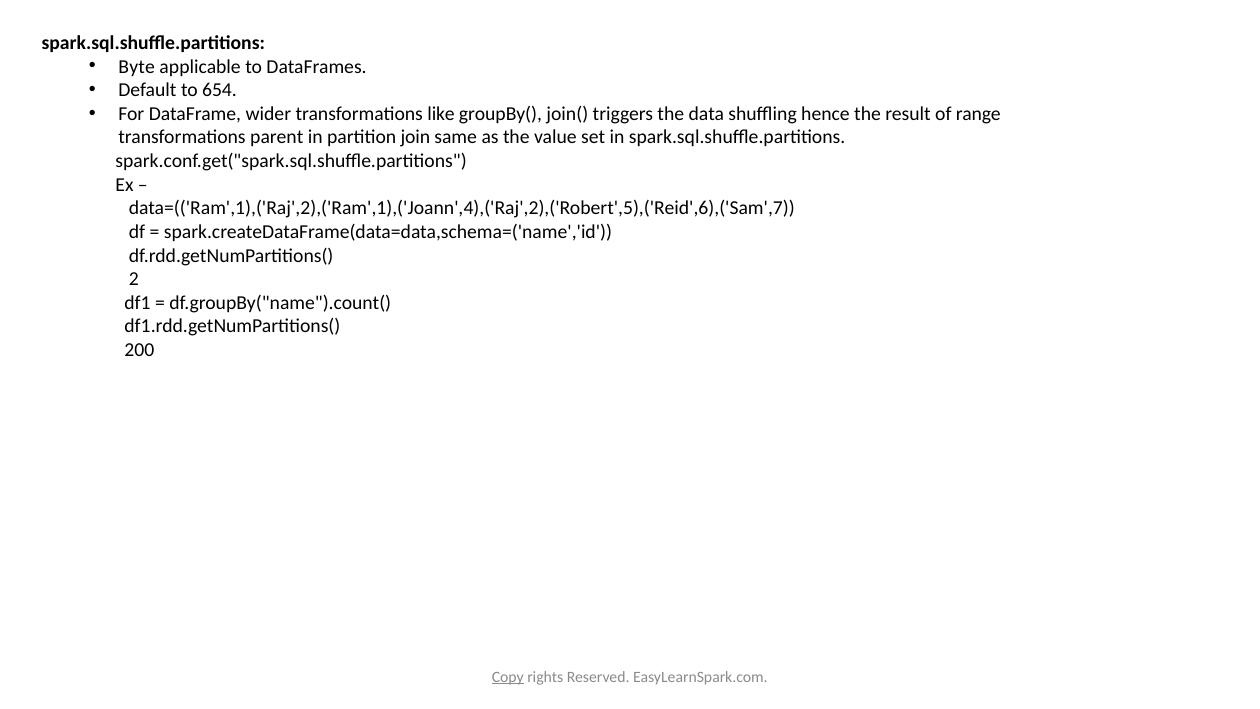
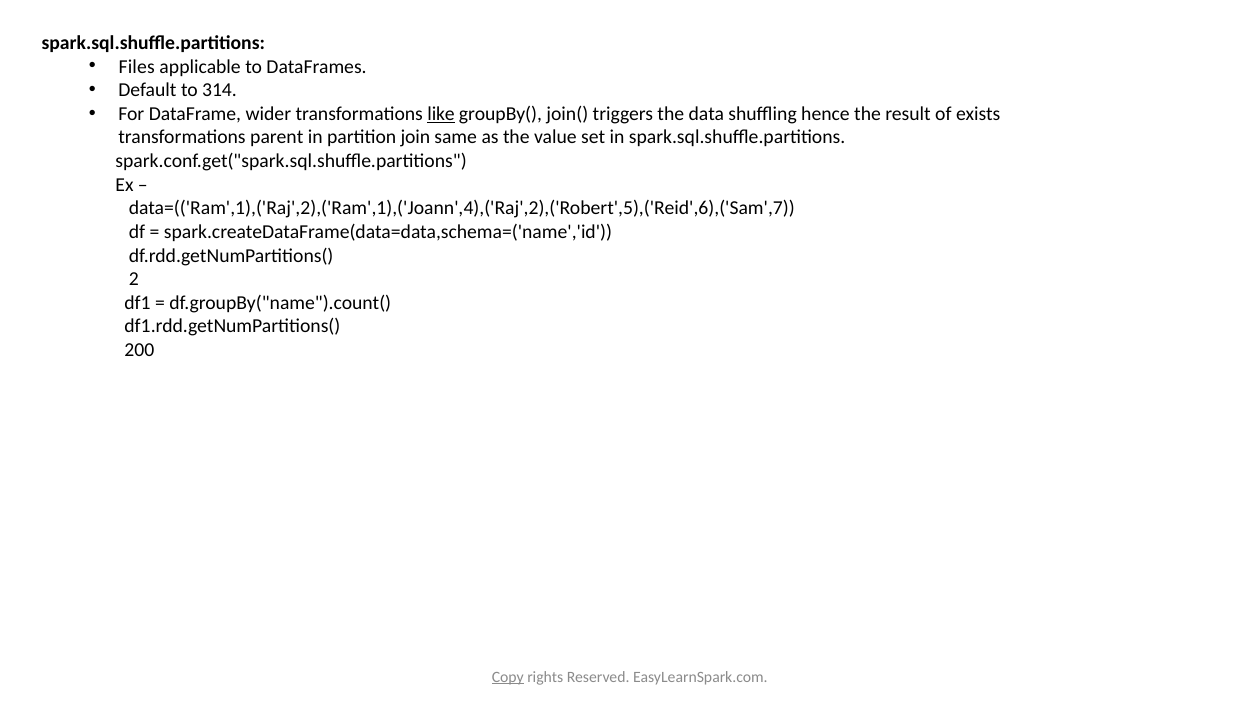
Byte: Byte -> Files (137, 67)
654: 654 -> 314 (219, 90)
like underline: none -> present (441, 114)
range: range -> exists (978, 114)
